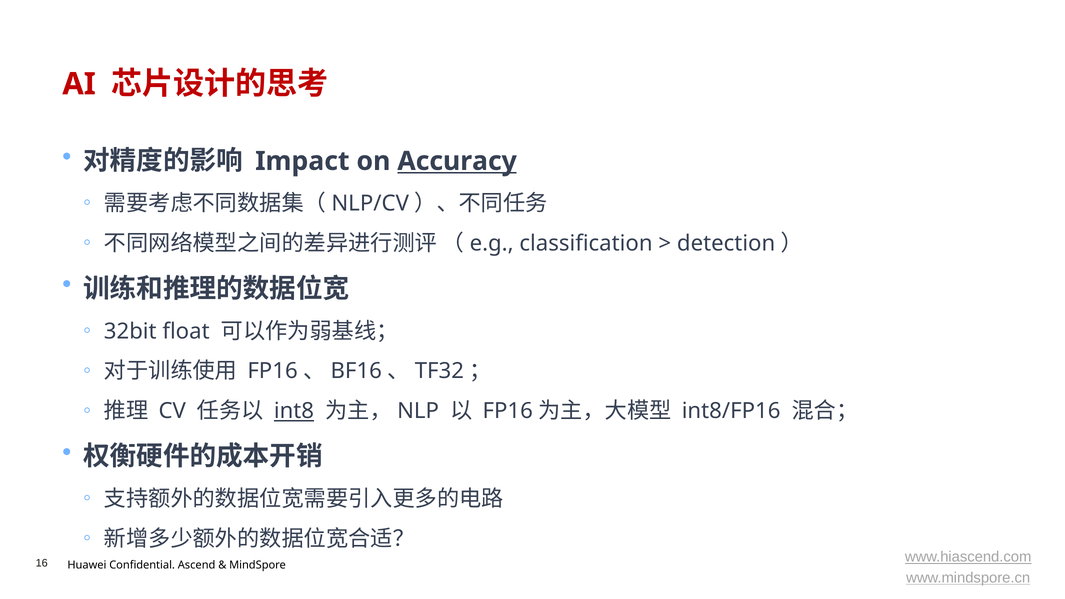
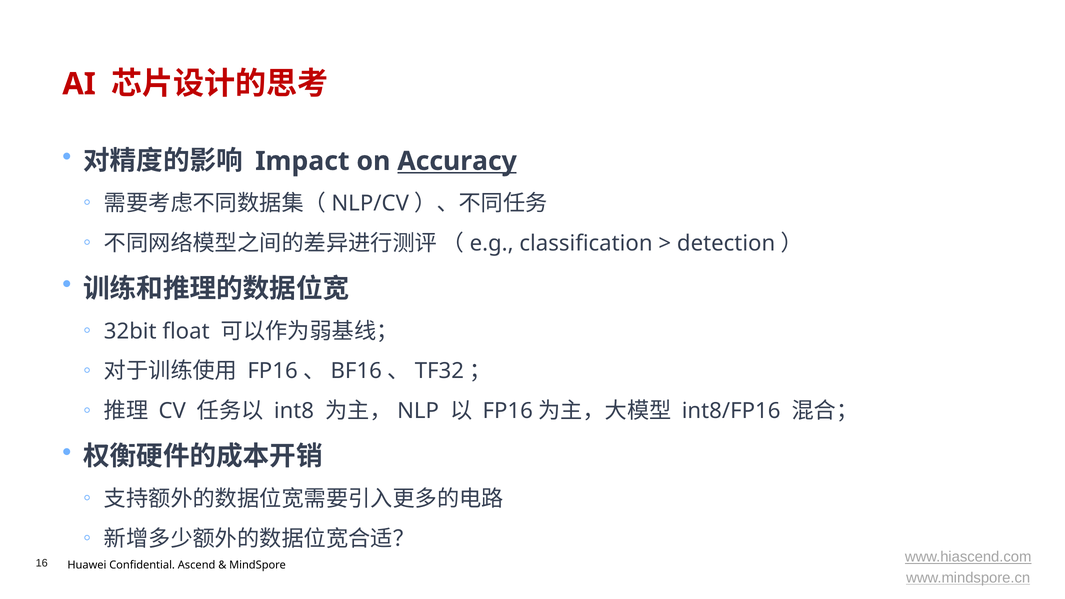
int8 underline: present -> none (294, 411)
